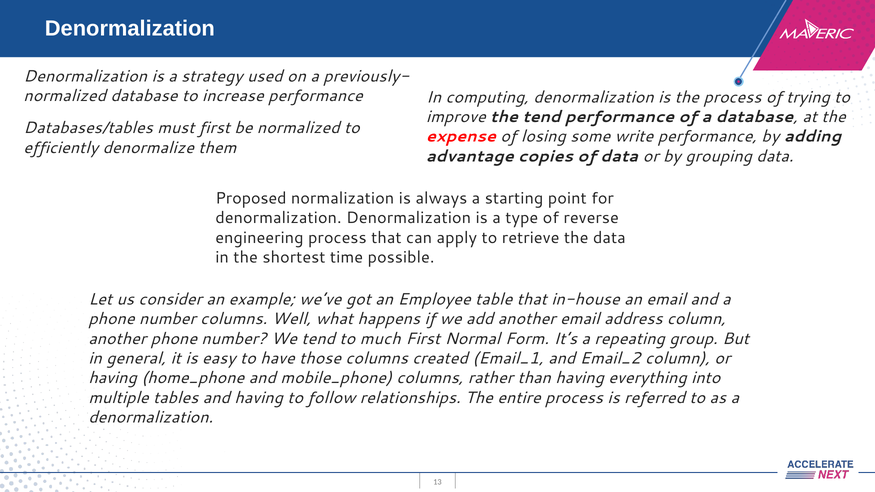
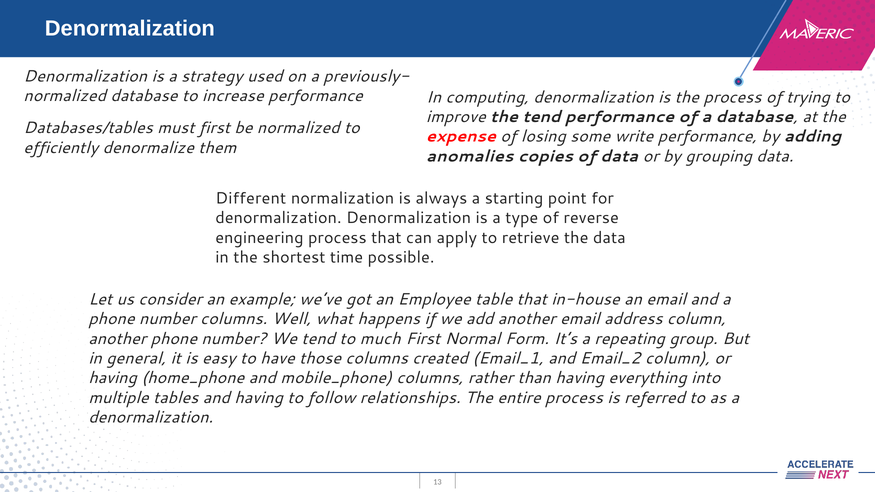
advantage: advantage -> anomalies (470, 156)
Proposed: Proposed -> Different (251, 198)
